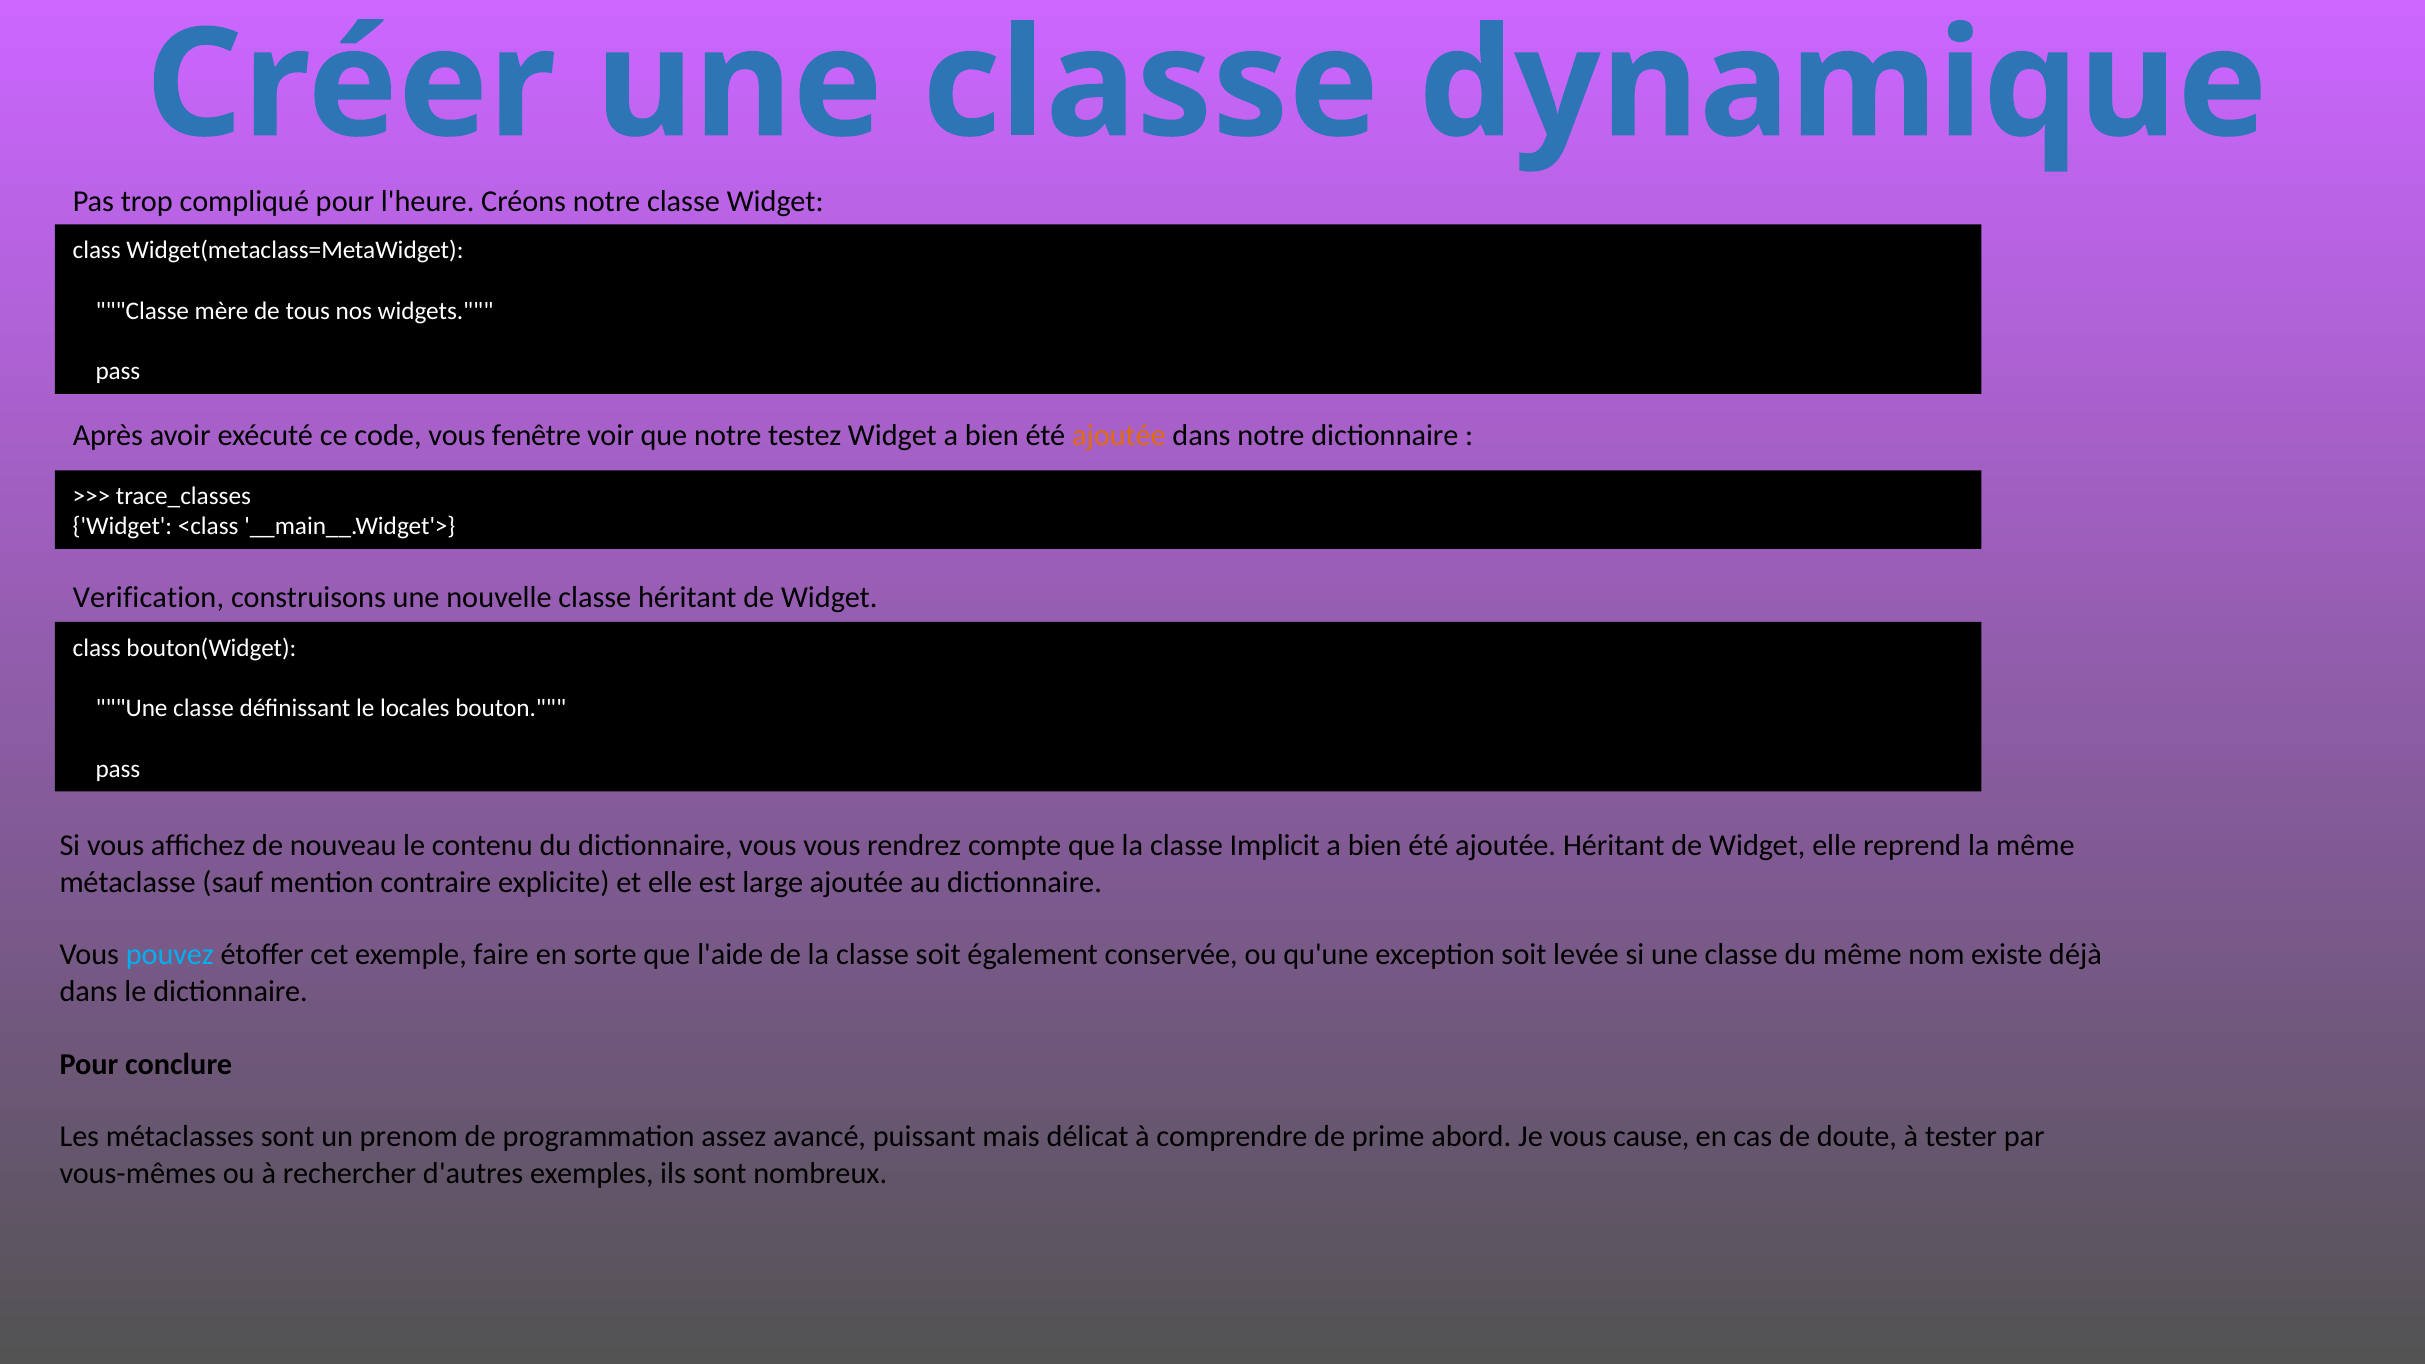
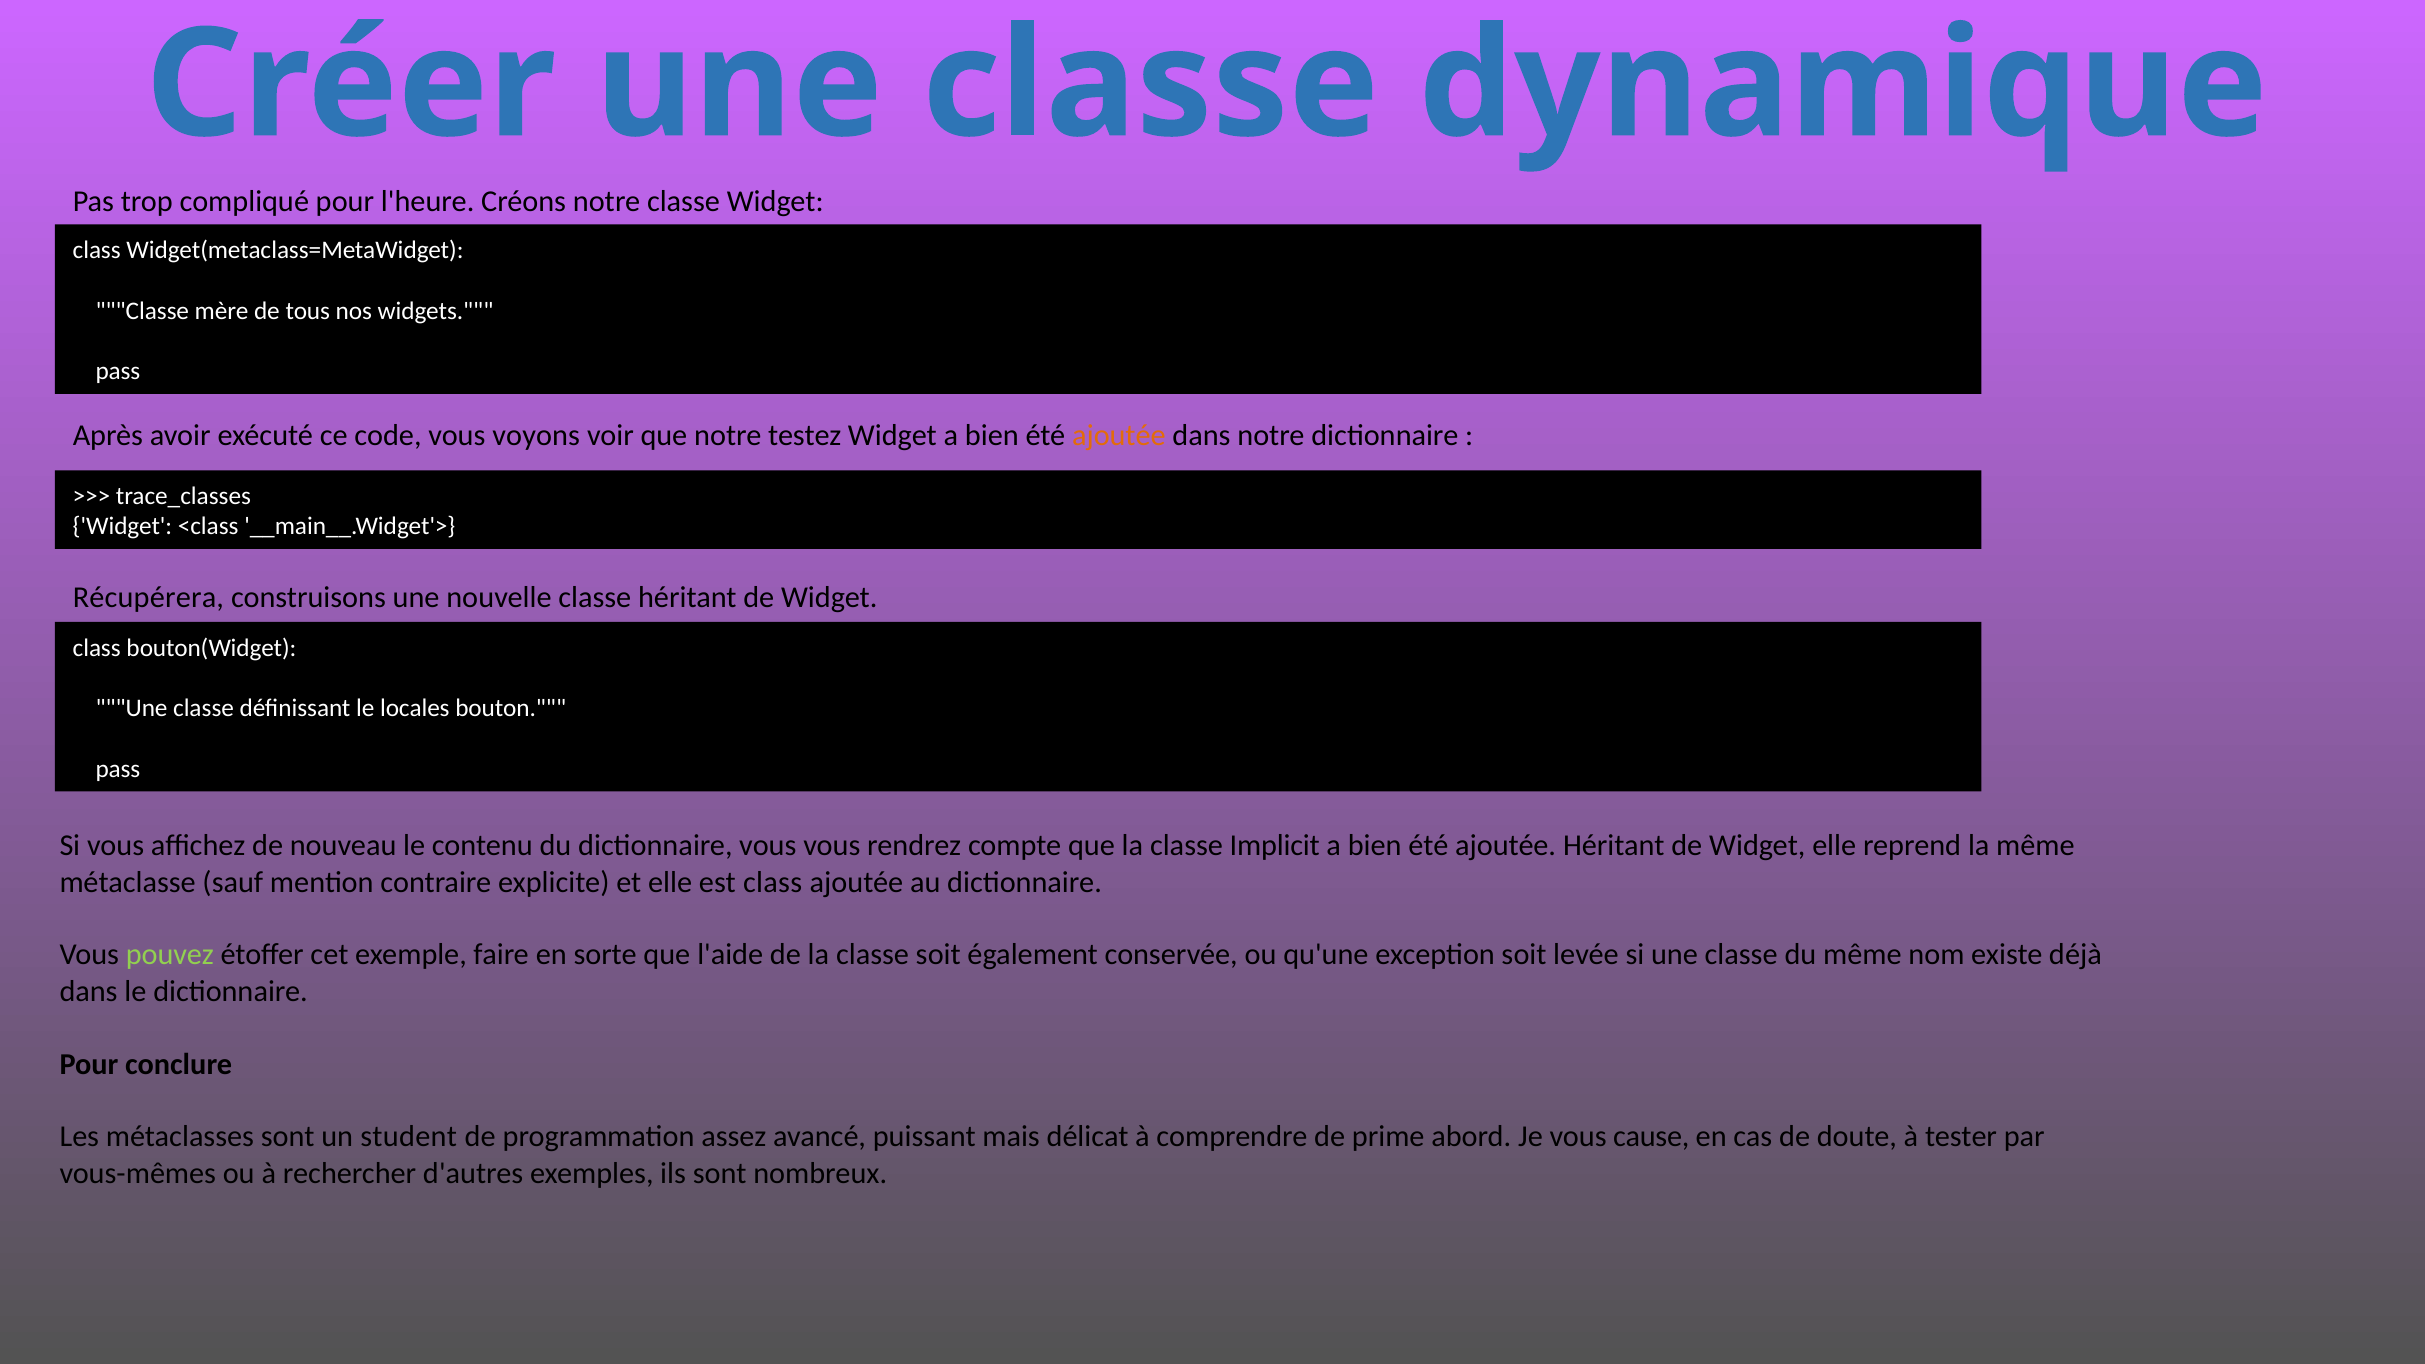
fenêtre: fenêtre -> voyons (536, 435)
Verification: Verification -> Récupérera (148, 597)
est large: large -> class (773, 882)
pouvez colour: light blue -> light green (170, 955)
prenom: prenom -> student (409, 1137)
